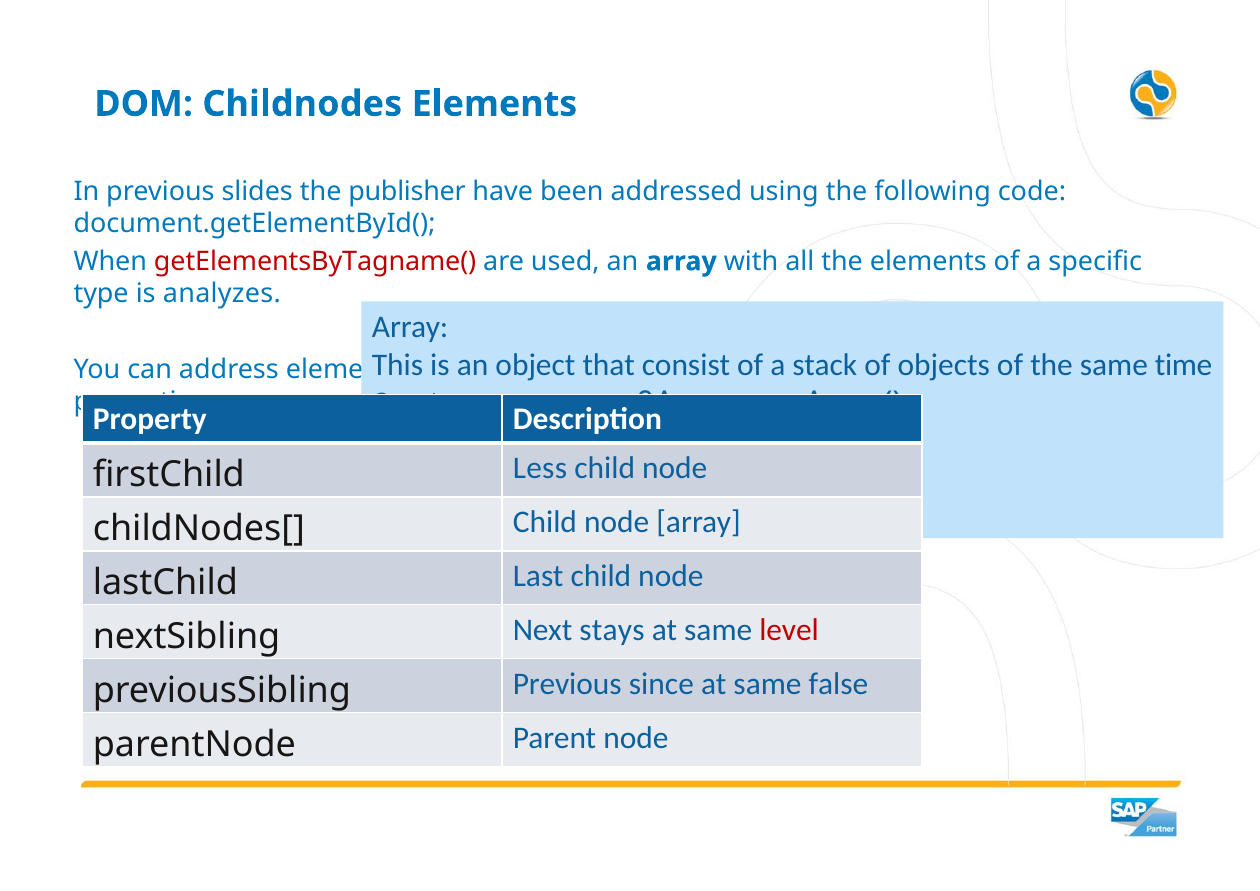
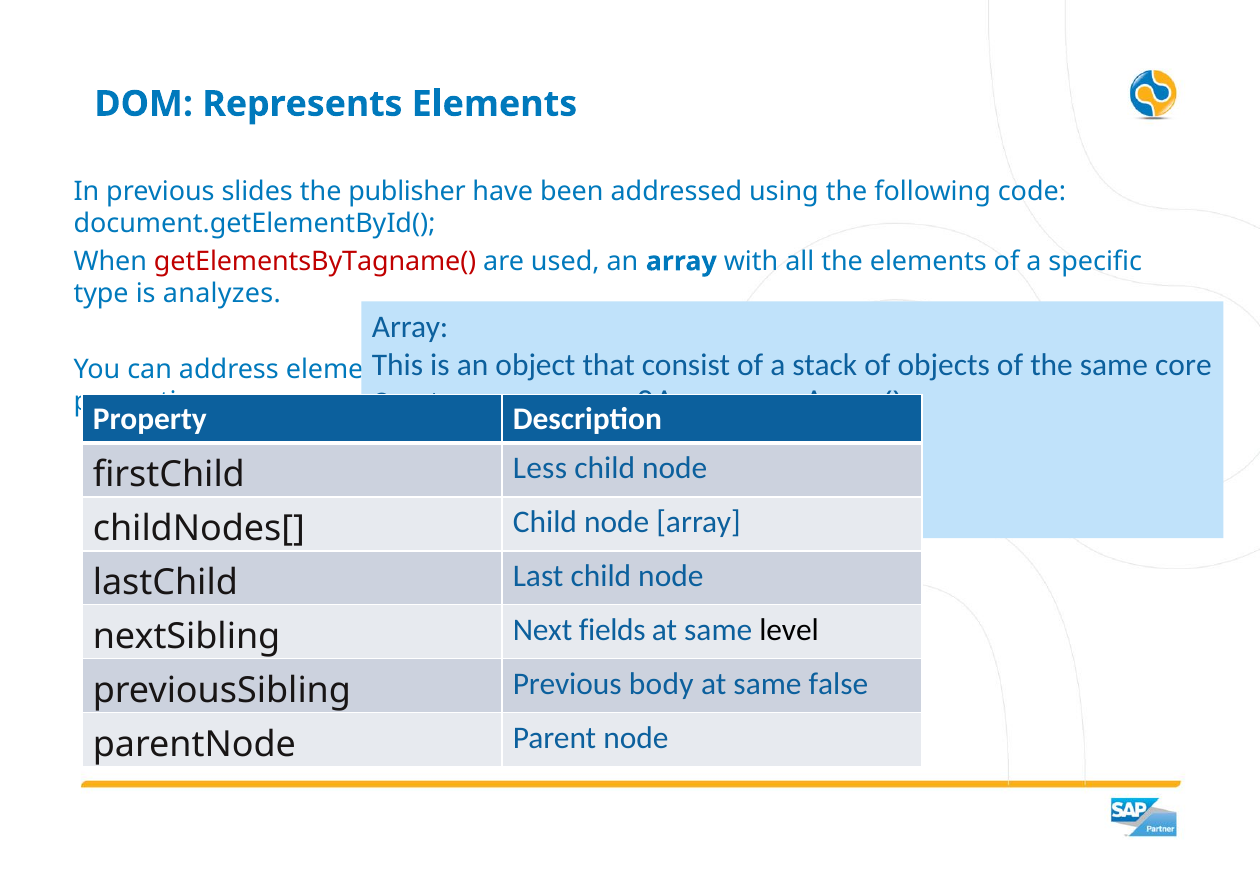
DOM Childnodes: Childnodes -> Represents (302, 104)
time: time -> core (1183, 366)
stays: stays -> fields (612, 630)
level colour: red -> black (789, 630)
since: since -> body (661, 684)
